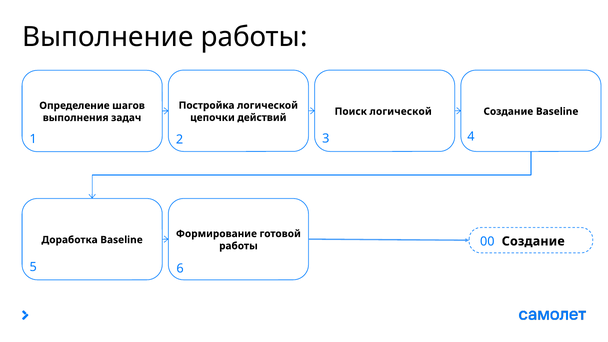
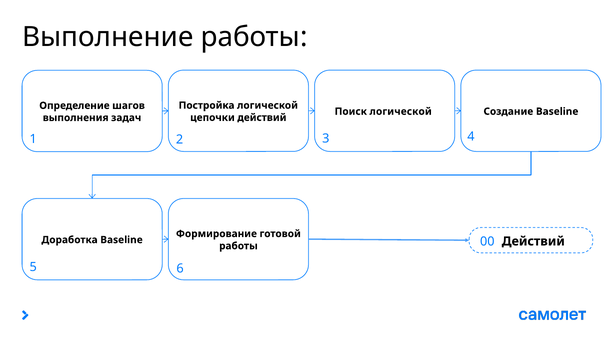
00 Создание: Создание -> Действий (533, 241)
